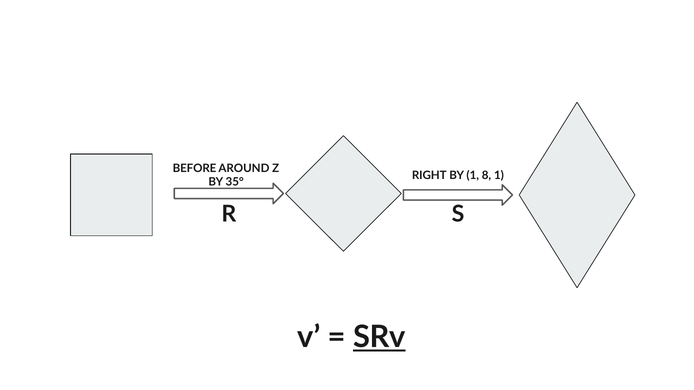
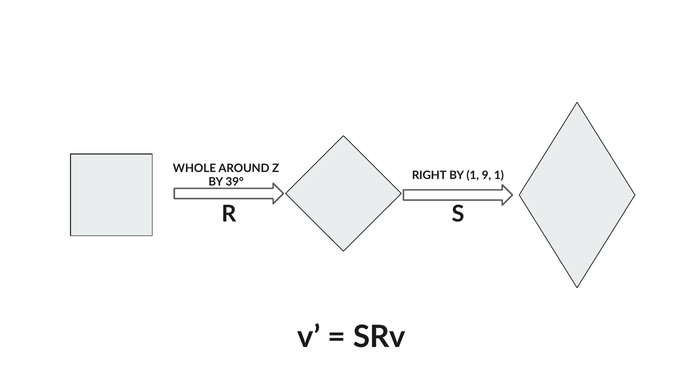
BEFORE: BEFORE -> WHOLE (194, 168)
8: 8 -> 9 (486, 175)
35°: 35° -> 39° (235, 182)
SRv underline: present -> none (379, 338)
